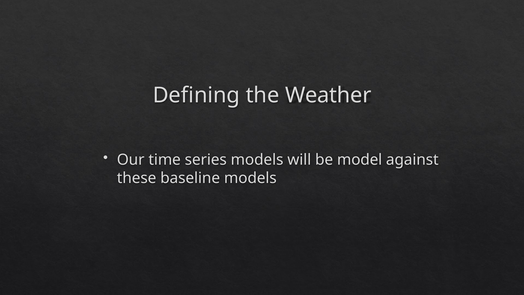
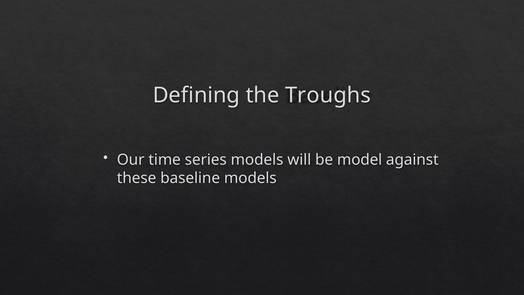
Weather: Weather -> Troughs (328, 95)
